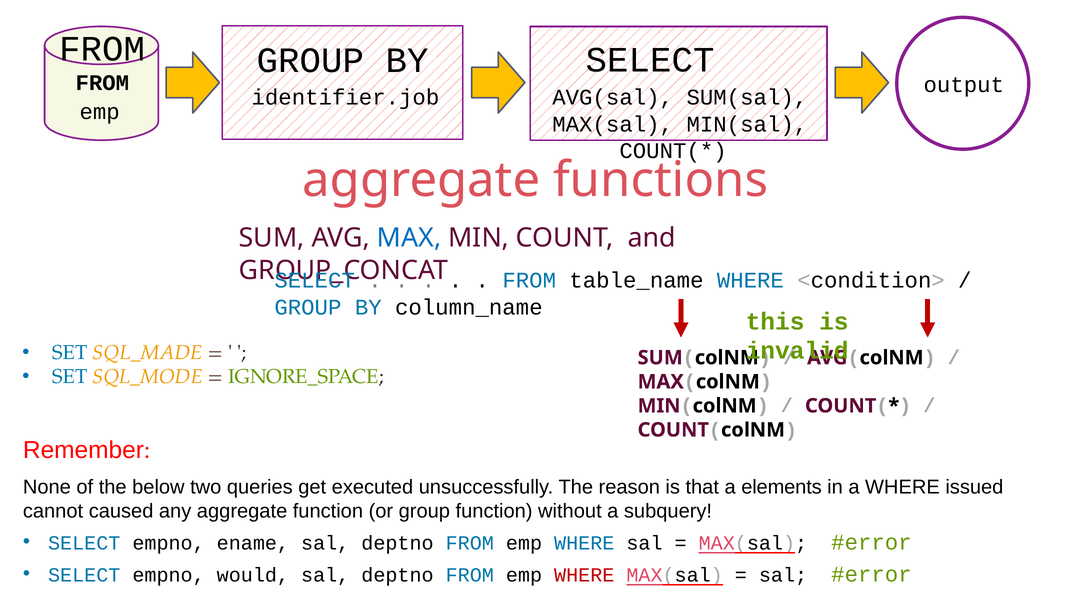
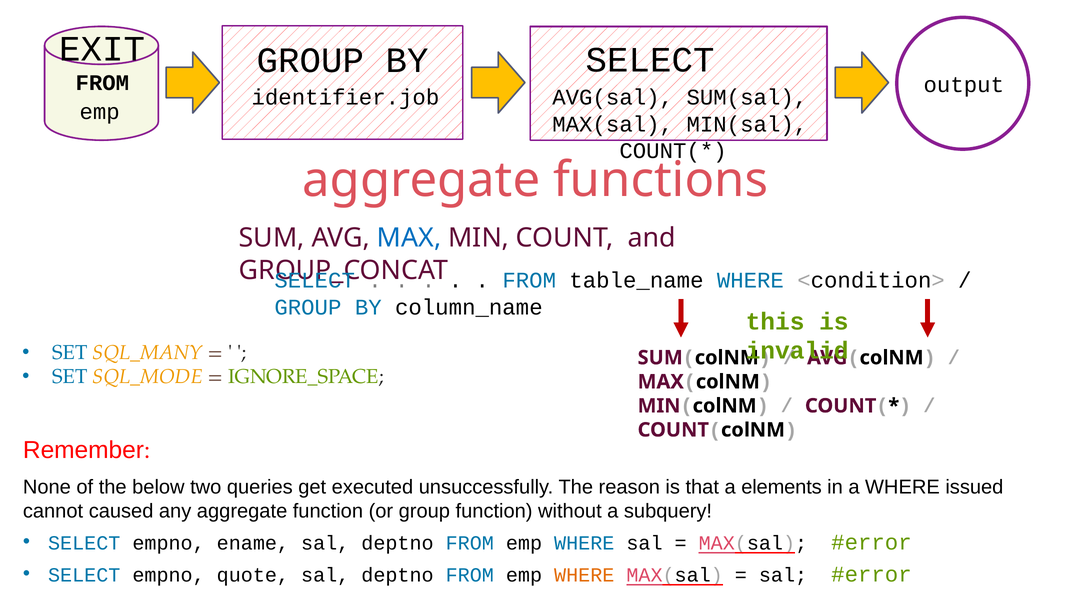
FROM: FROM -> EXIT (102, 49)
SQL_MADE: SQL_MADE -> SQL_MANY (148, 353)
would: would -> quote (253, 575)
WHERE colour: red -> orange (584, 575)
